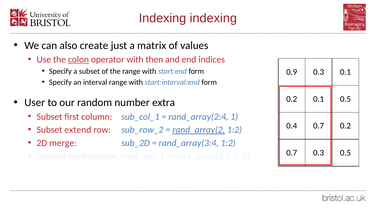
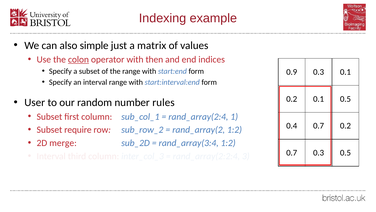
Indexing indexing: indexing -> example (213, 18)
create: create -> simple (94, 45)
extra: extra -> rules (164, 102)
extend: extend -> require (78, 130)
rand_array(2 underline: present -> none (199, 130)
